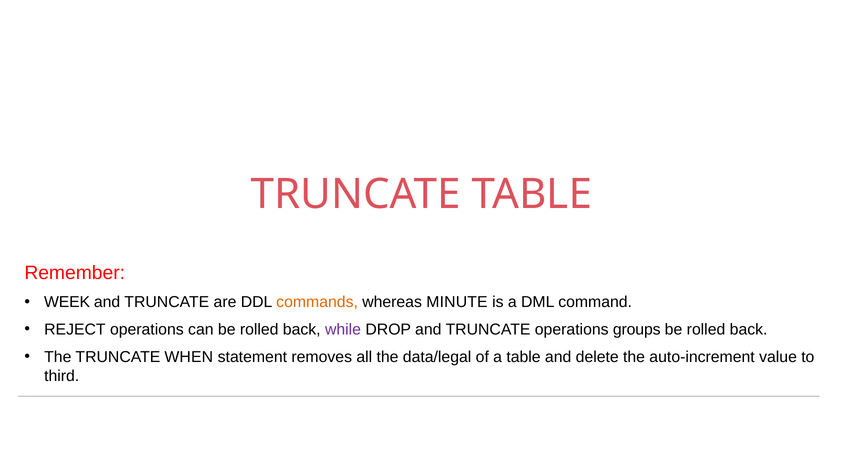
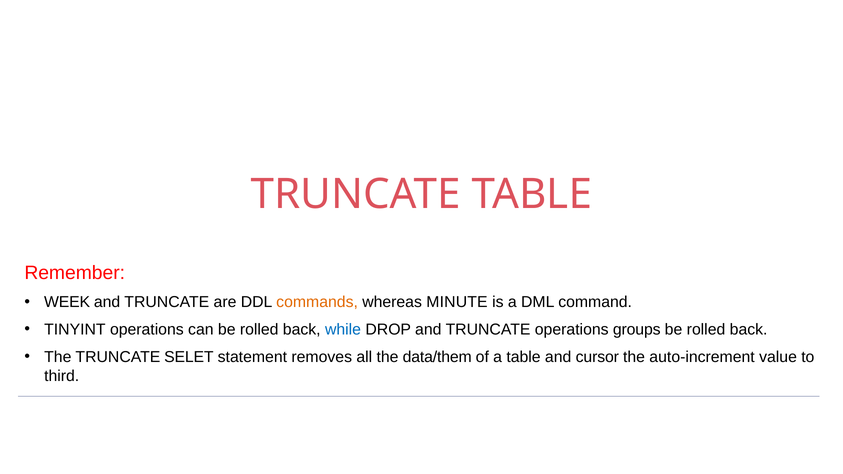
REJECT: REJECT -> TINYINT (75, 330)
while colour: purple -> blue (343, 330)
WHEN: WHEN -> SELET (189, 357)
data/legal: data/legal -> data/them (437, 357)
delete: delete -> cursor (597, 357)
